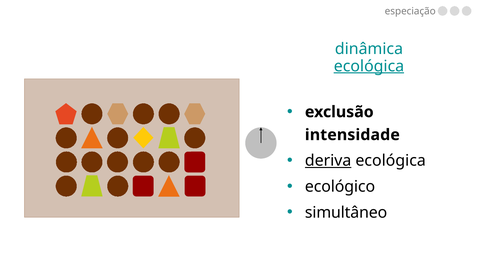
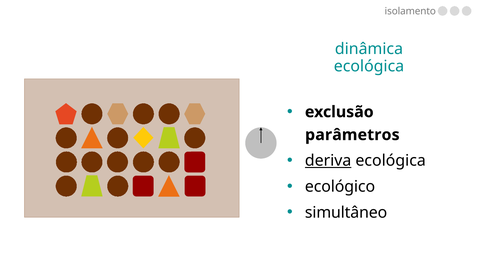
especiação: especiação -> isolamento (410, 11)
ecológica underline: present -> none (369, 66)
intensidade: intensidade -> parâmetros (352, 135)
